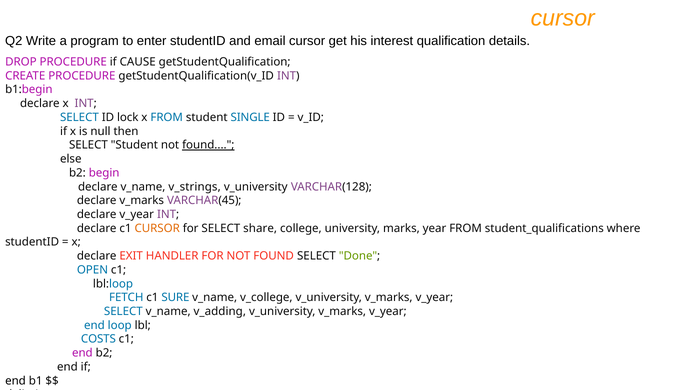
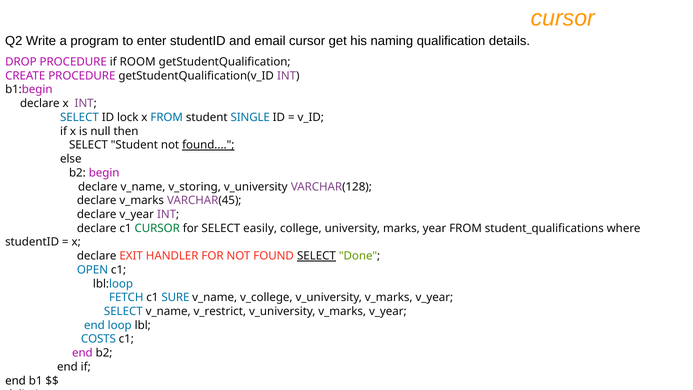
interest: interest -> naming (392, 41)
CAUSE: CAUSE -> ROOM (138, 62)
v_strings: v_strings -> v_storing (195, 187)
CURSOR colour: orange -> green (157, 228)
share: share -> easily (260, 228)
SELECT underline: none -> present (316, 256)
v_adding: v_adding -> v_restrict (220, 311)
